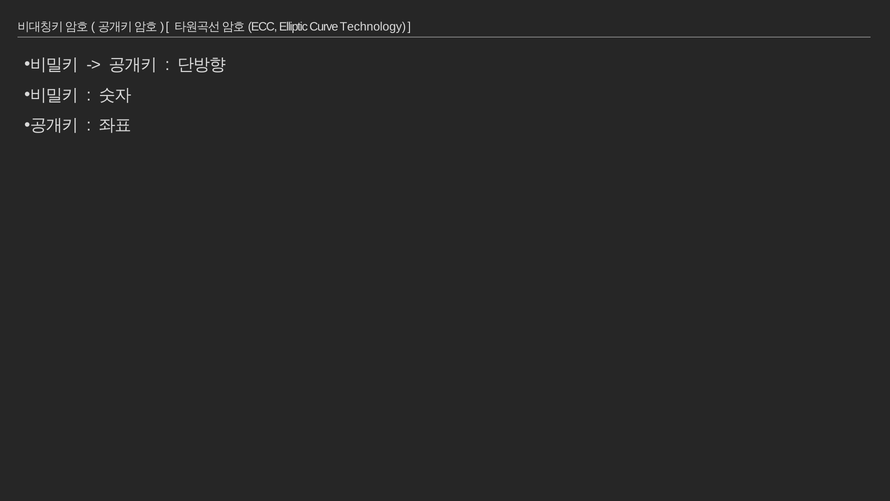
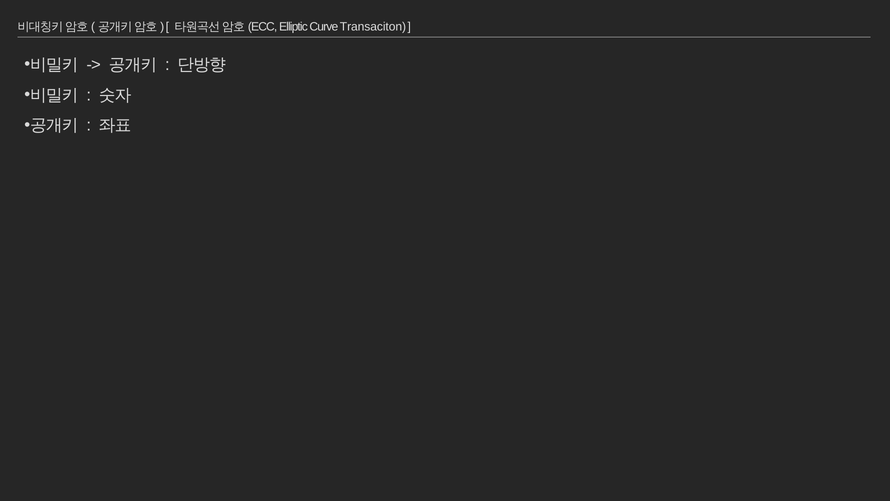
Technology: Technology -> Transaciton (373, 27)
